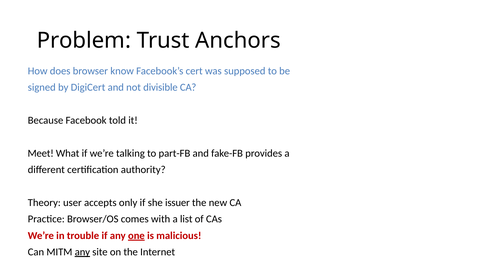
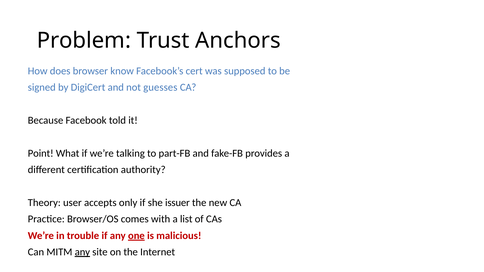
divisible: divisible -> guesses (160, 87)
Meet: Meet -> Point (41, 153)
